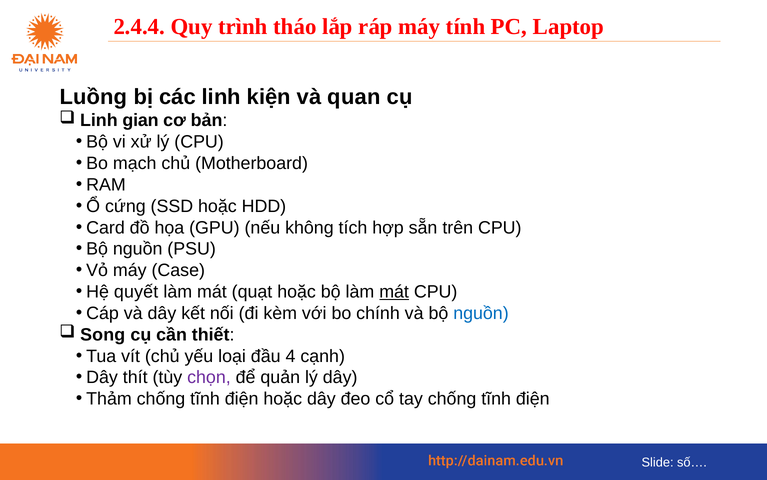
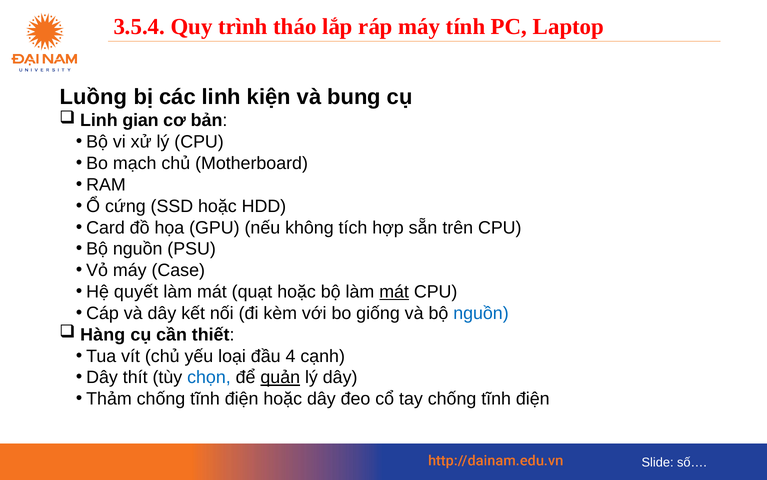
2.4.4: 2.4.4 -> 3.5.4 (139, 27)
quan: quan -> bung (354, 97)
chính: chính -> giống (378, 313)
Song: Song -> Hàng (103, 334)
chọn colour: purple -> blue (209, 377)
quản underline: none -> present (280, 377)
